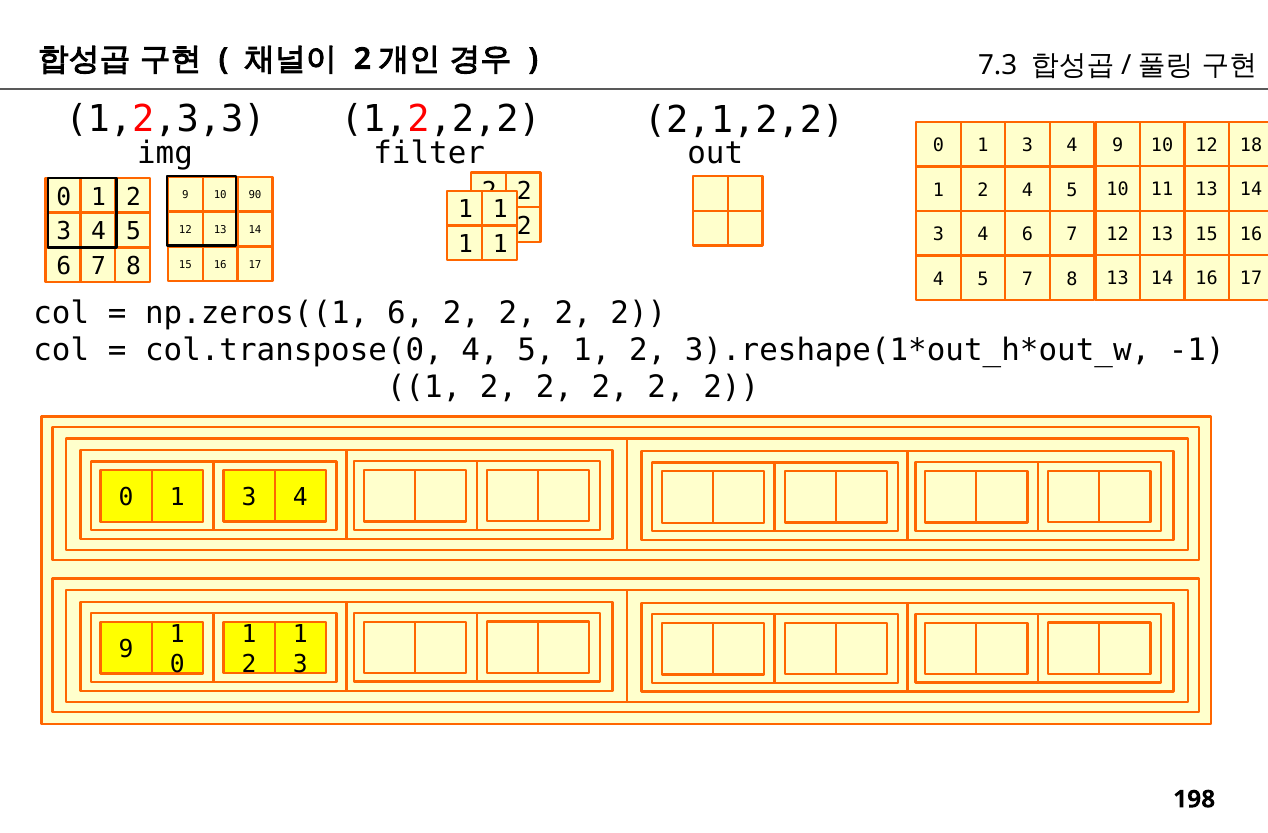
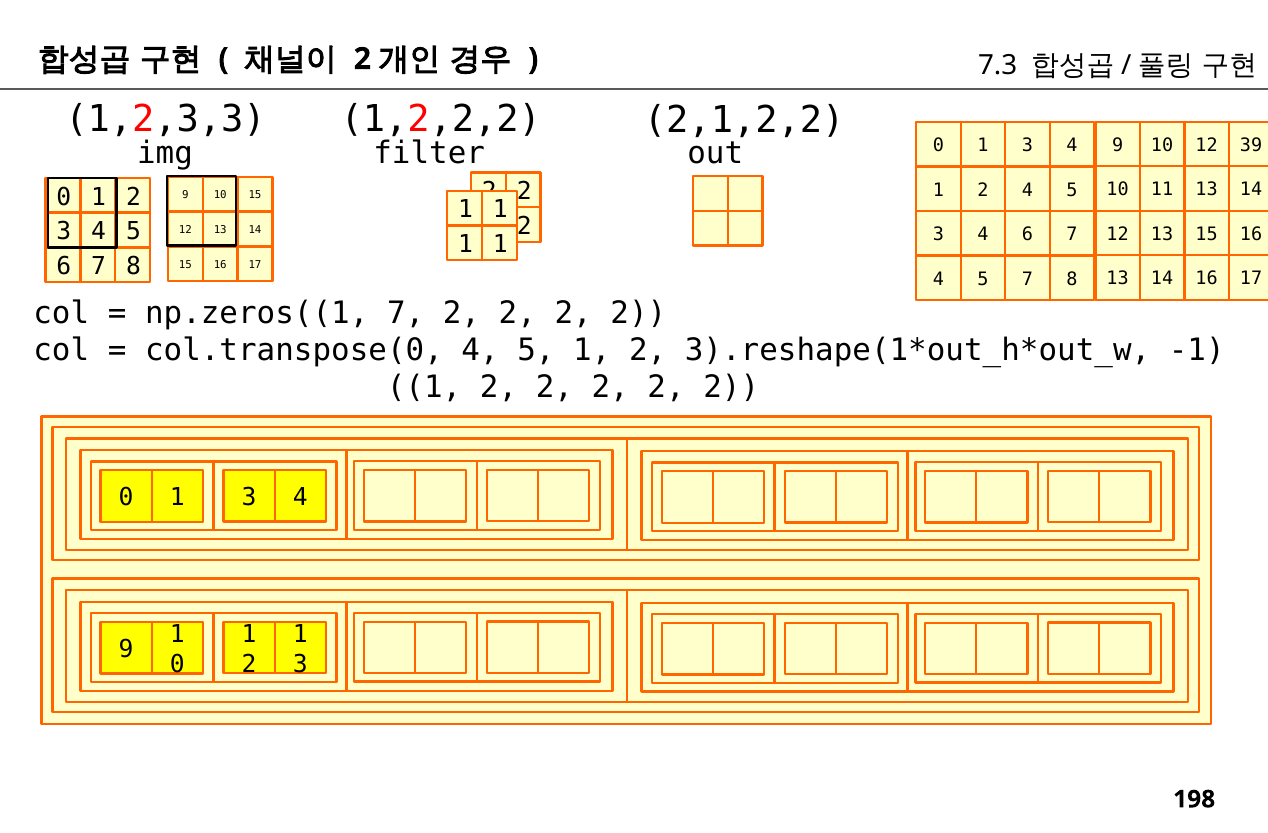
18: 18 -> 39 (1251, 145)
10 90: 90 -> 15 (255, 195)
np.zeros((1 6: 6 -> 7 (406, 313)
